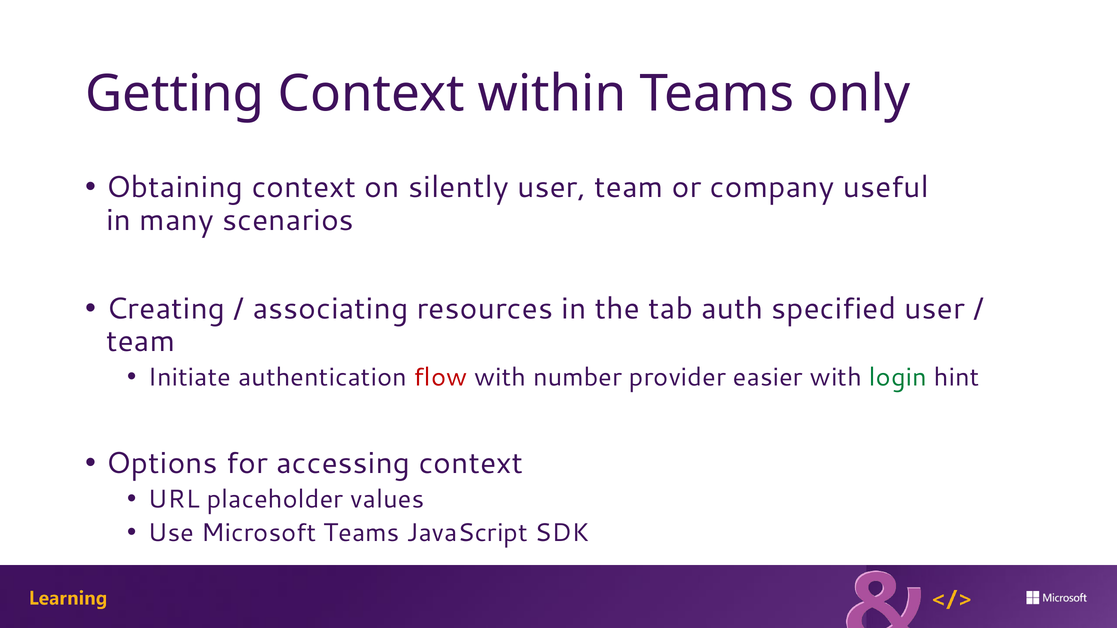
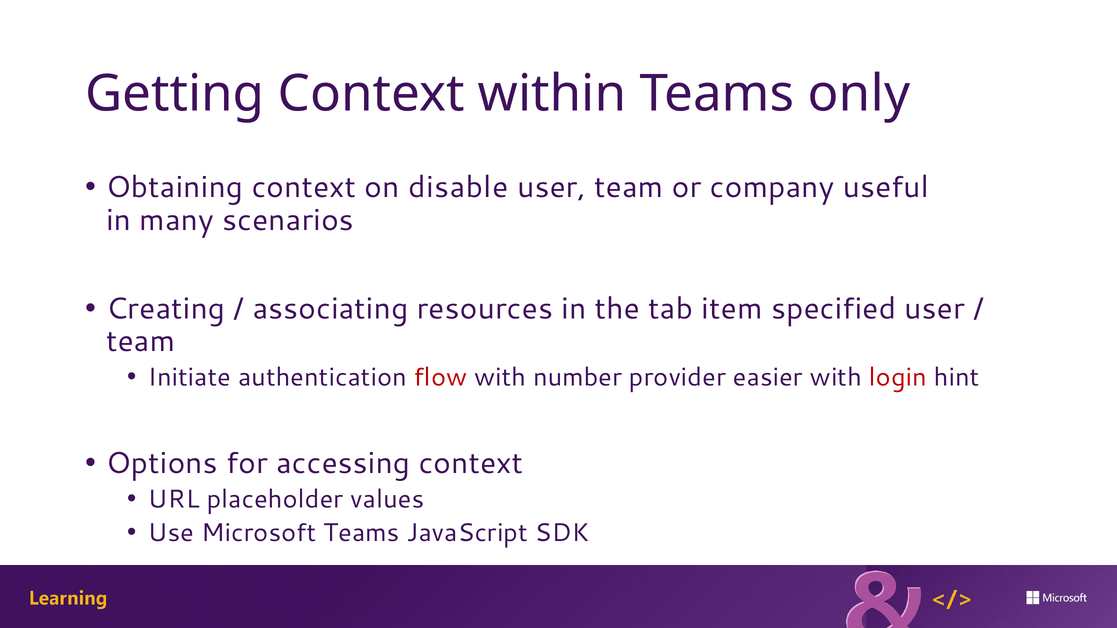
silently: silently -> disable (458, 188)
auth: auth -> item (732, 309)
login colour: green -> red (898, 377)
